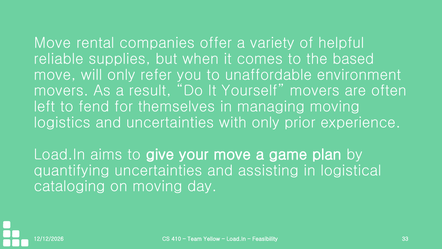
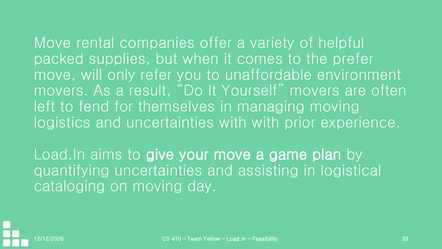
reliable: reliable -> packed (59, 59)
based: based -> prefer (353, 59)
with only: only -> with (265, 122)
